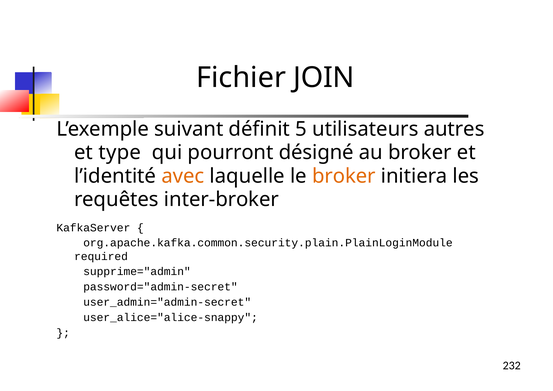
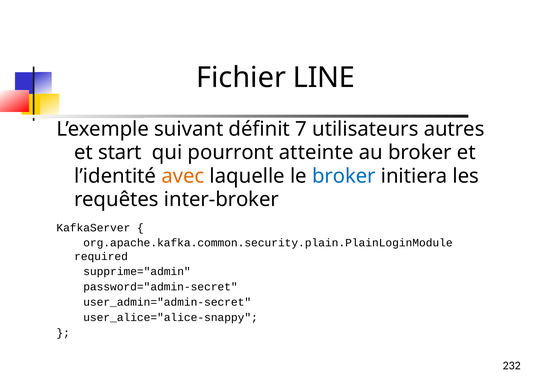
JOIN: JOIN -> LINE (324, 78)
5: 5 -> 7 (301, 129)
type: type -> start (120, 152)
désigné: désigné -> atteinte (316, 152)
broker colour: orange -> blue (344, 176)
